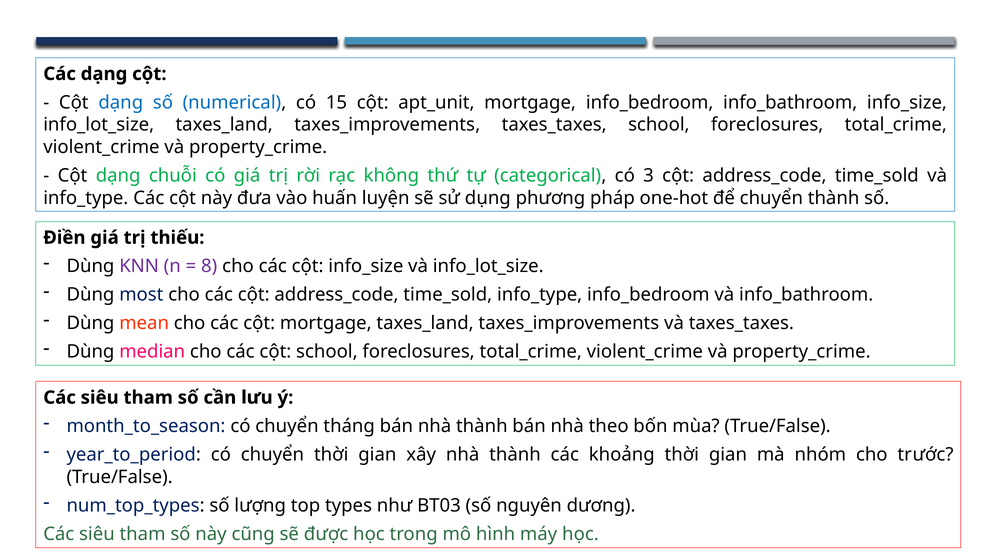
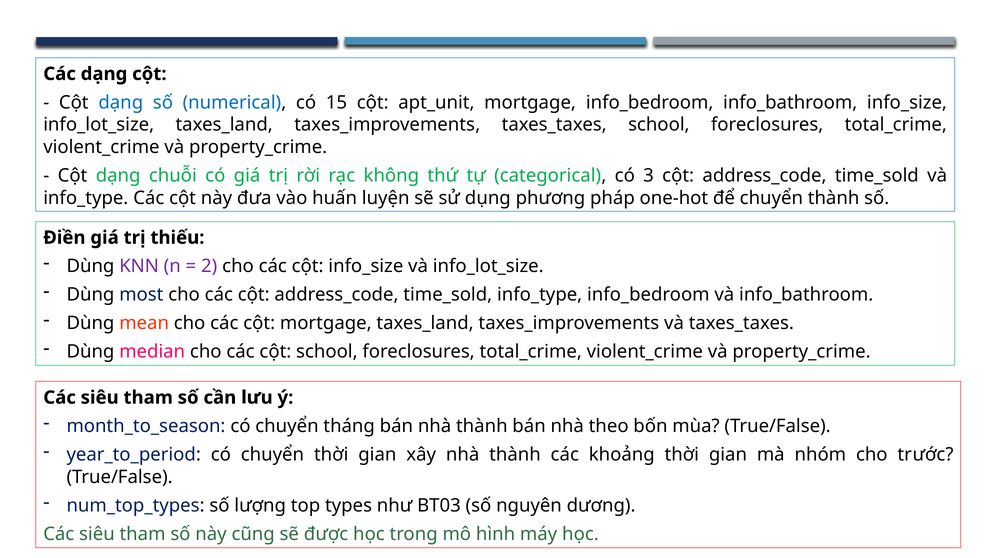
8: 8 -> 2 (209, 266)
